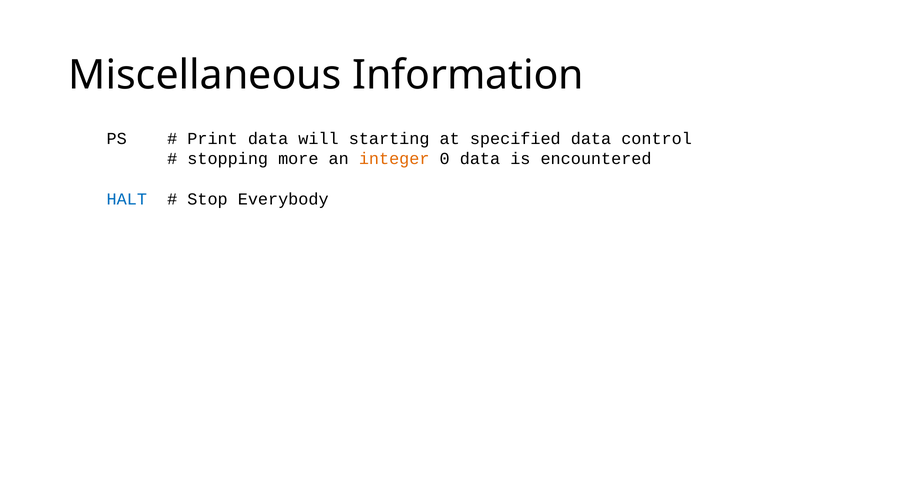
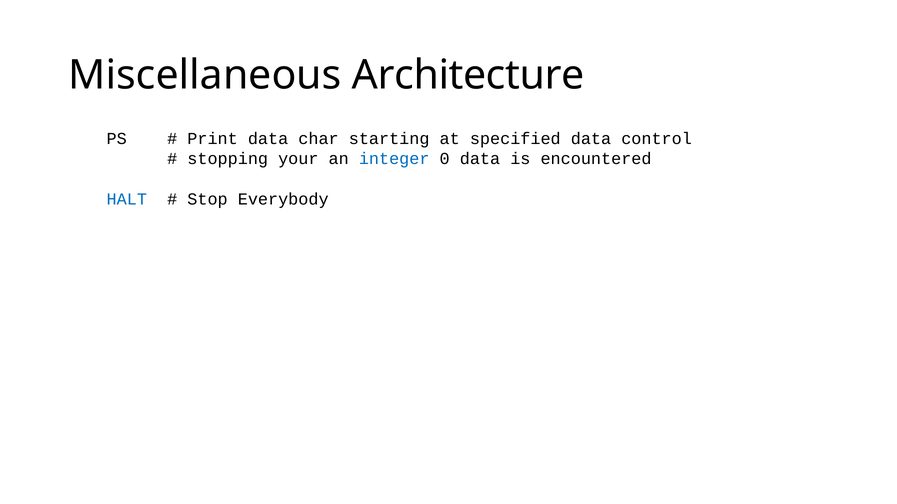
Information: Information -> Architecture (468, 75)
will: will -> char (319, 139)
more: more -> your (298, 159)
integer colour: orange -> blue (394, 159)
